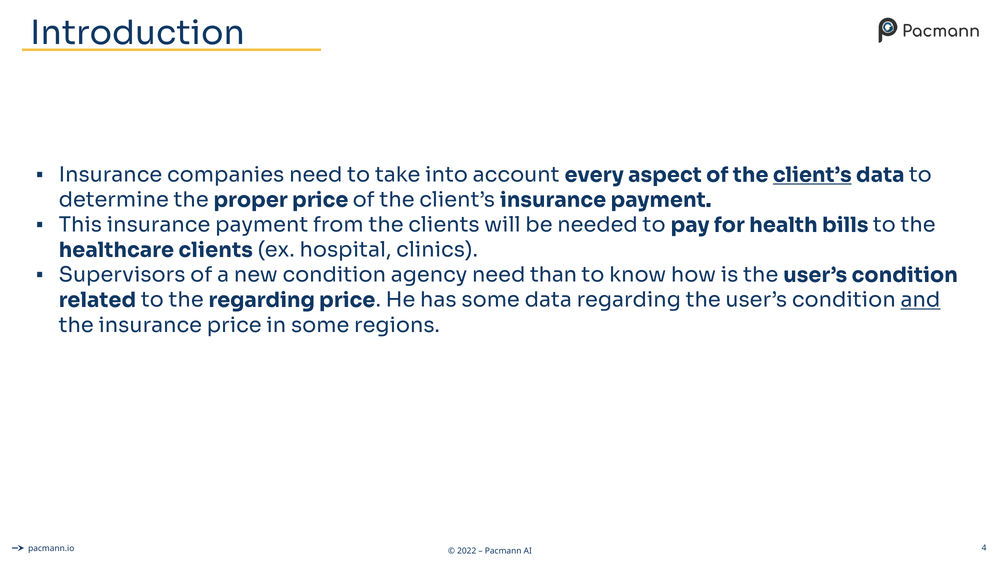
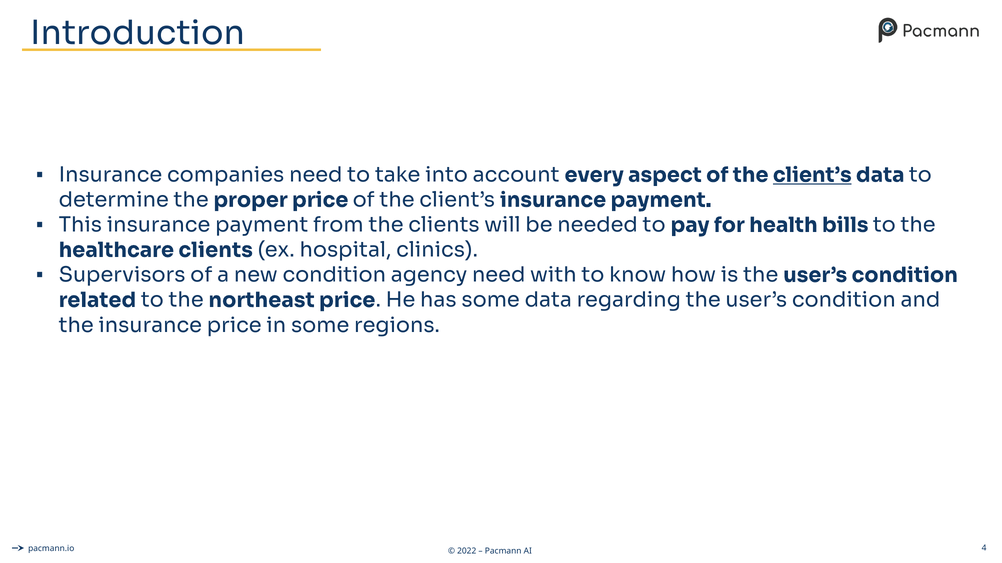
than: than -> with (553, 275)
the regarding: regarding -> northeast (262, 300)
and underline: present -> none (920, 300)
